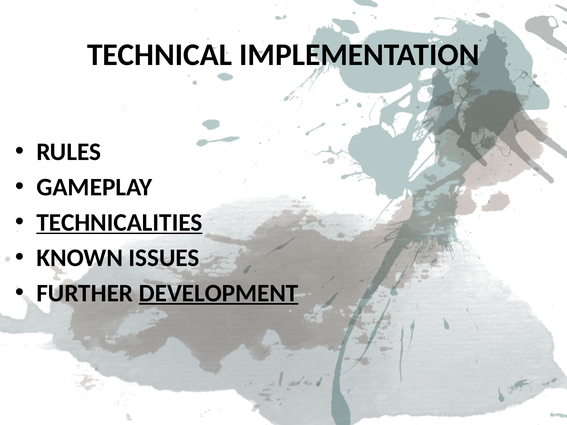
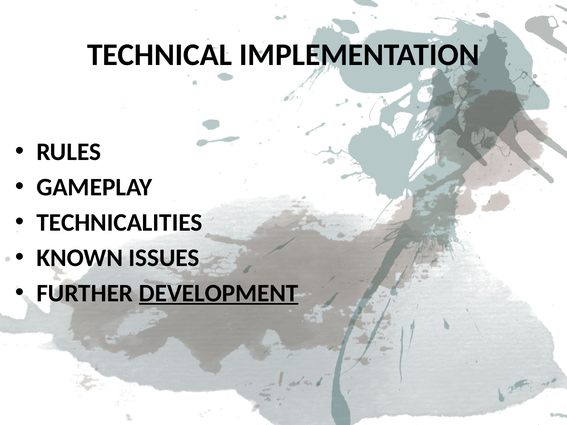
TECHNICALITIES underline: present -> none (119, 223)
